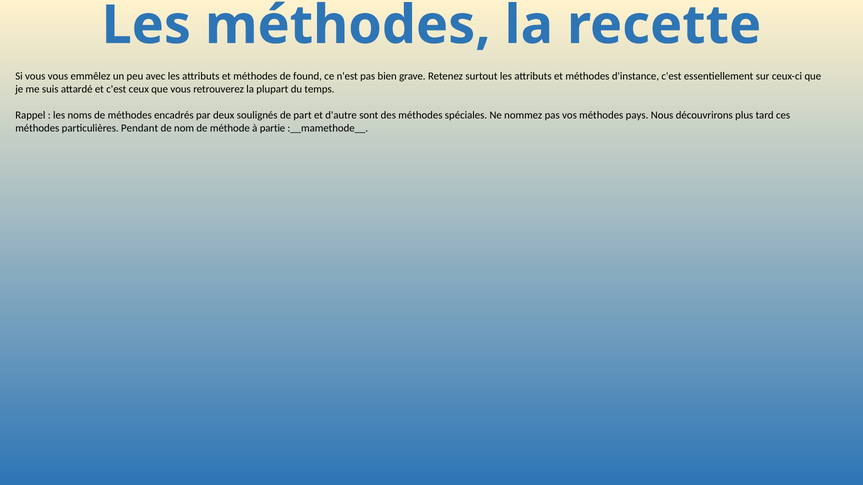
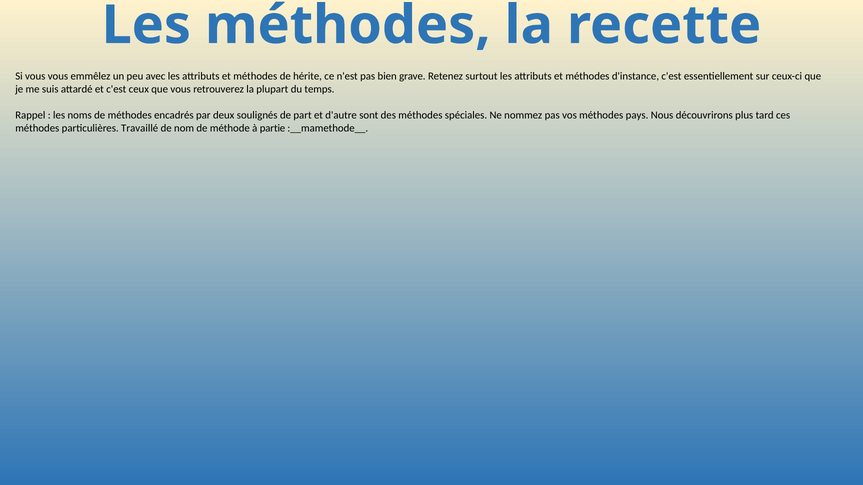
found: found -> hérite (308, 76)
Pendant: Pendant -> Travaillé (140, 128)
